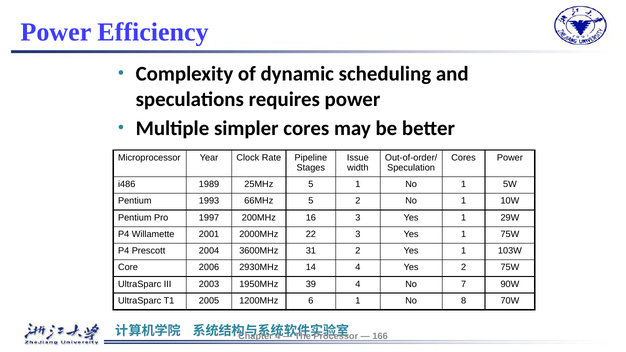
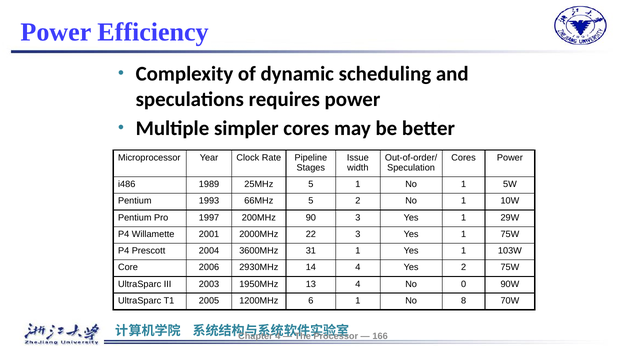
16: 16 -> 90 (311, 218)
31 2: 2 -> 1 (358, 251)
39: 39 -> 13 (311, 284)
7: 7 -> 0 (464, 284)
